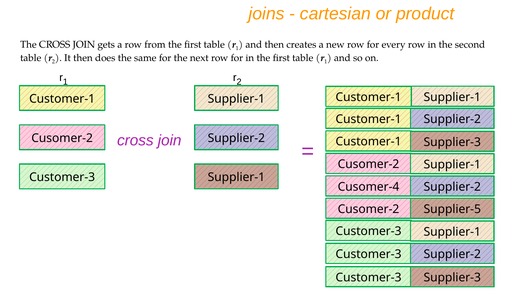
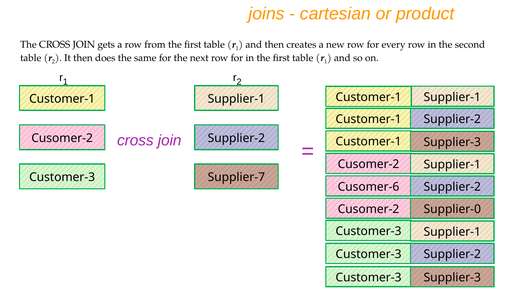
Supplier-1: Supplier-1 -> Supplier-7 (236, 177)
Cusomer-4: Cusomer-4 -> Cusomer-6 (369, 187)
Supplier-5: Supplier-5 -> Supplier-0 (452, 209)
